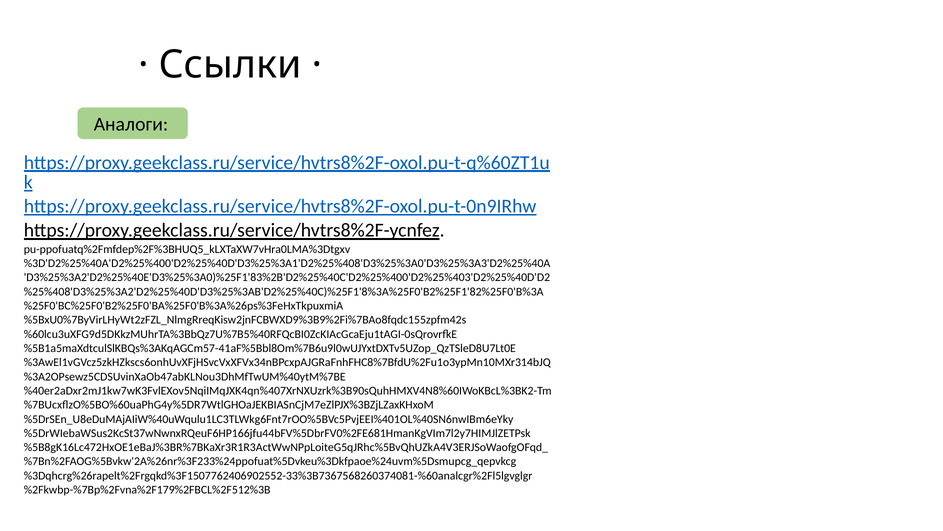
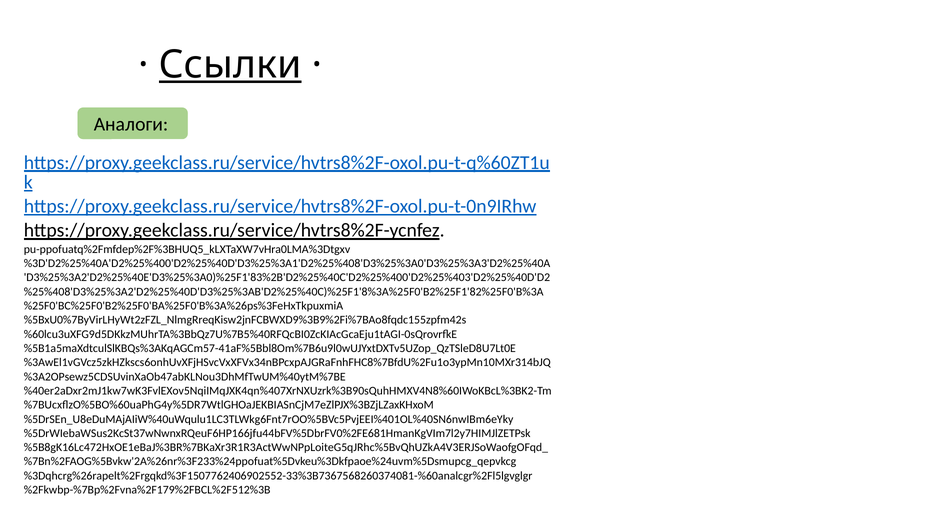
Ссылки underline: none -> present (230, 65)
